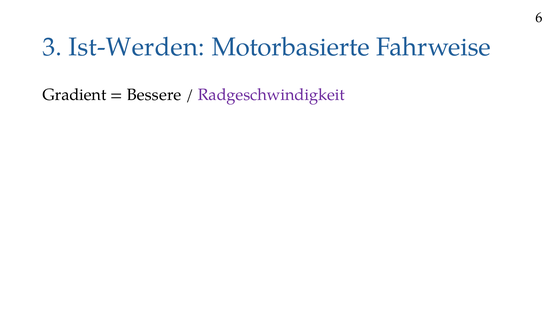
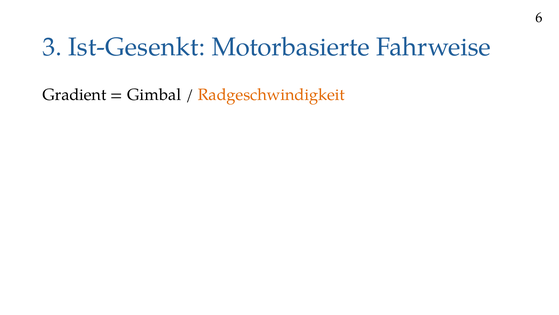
Ist-Werden: Ist-Werden -> Ist-Gesenkt (137, 47)
Bessere: Bessere -> Gimbal (154, 95)
Radgeschwindigkeit colour: purple -> orange (271, 95)
